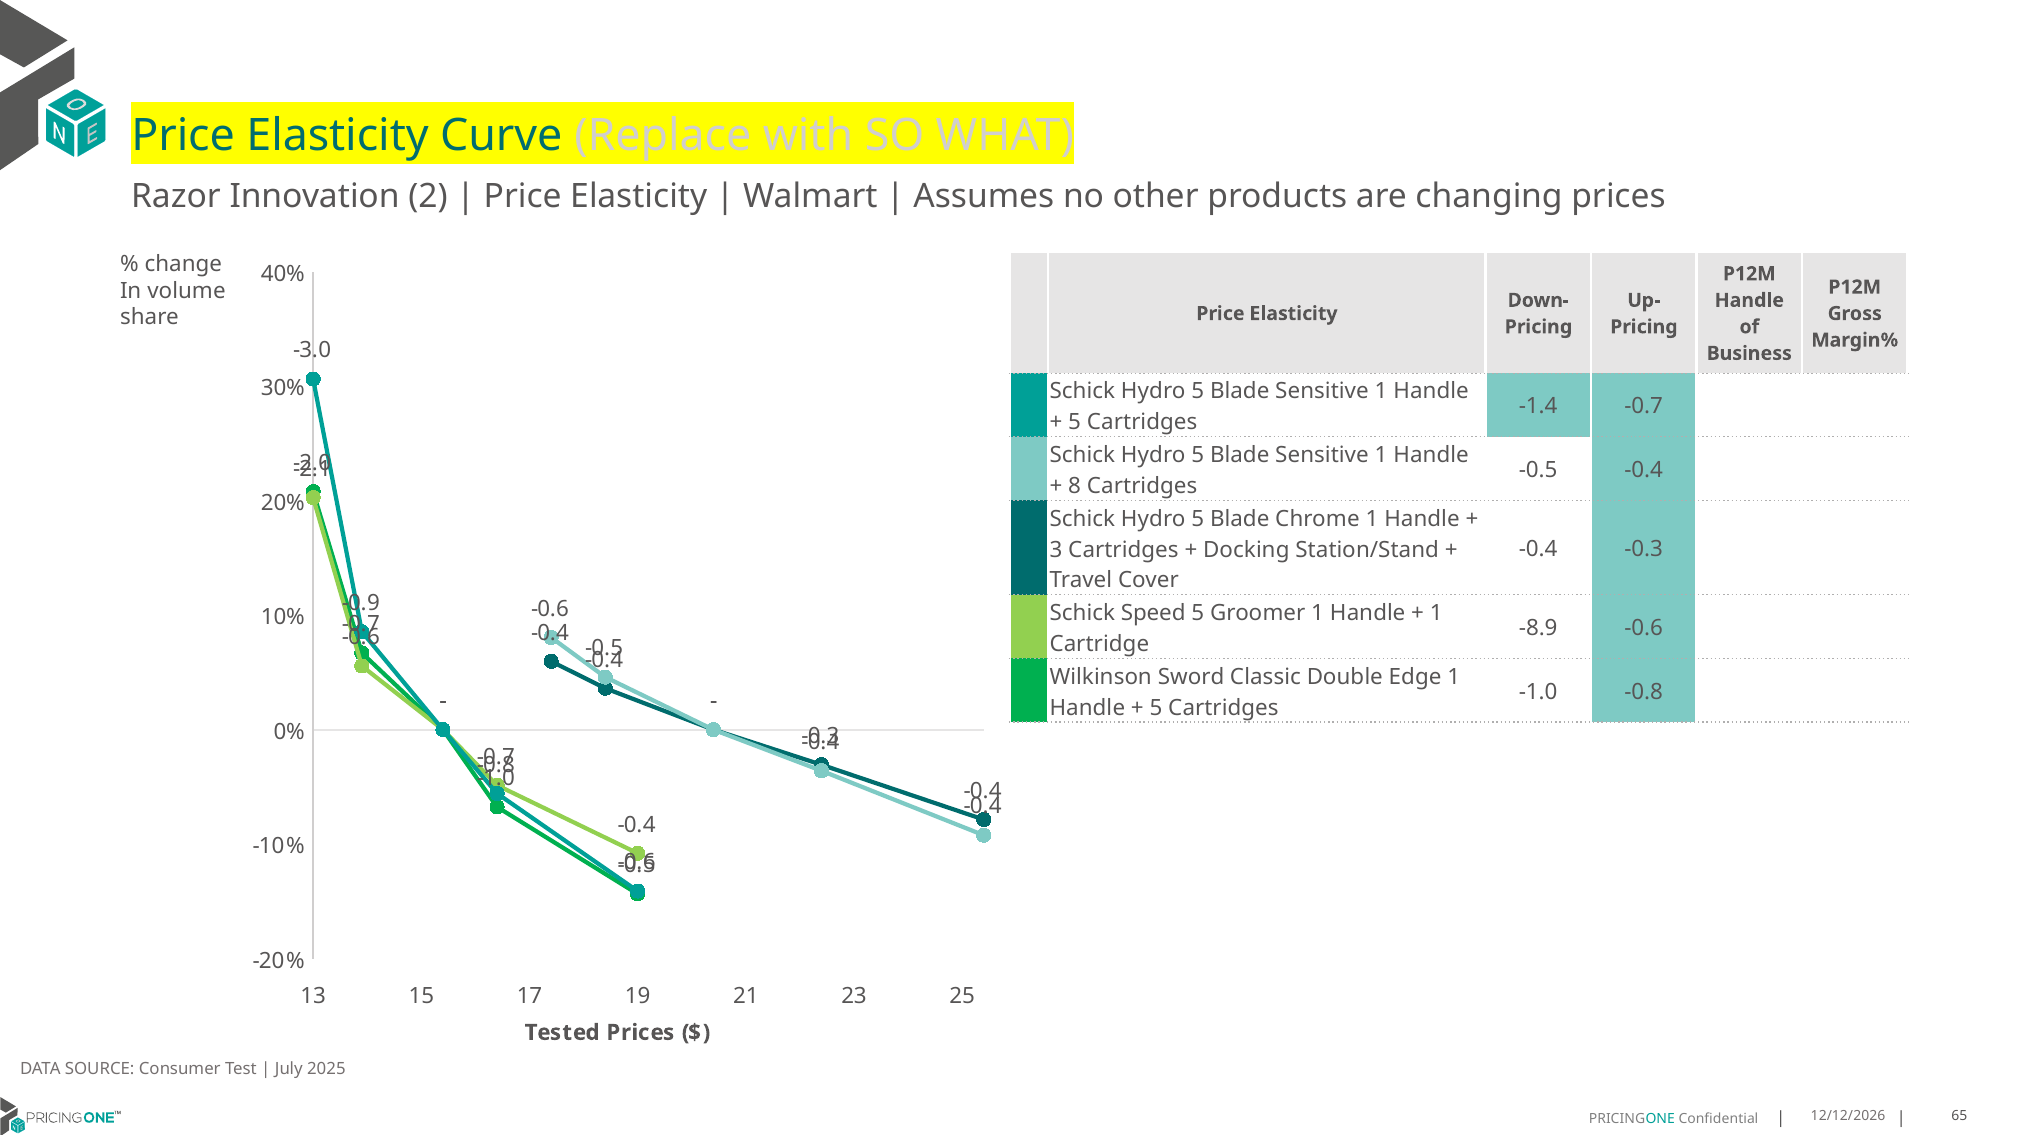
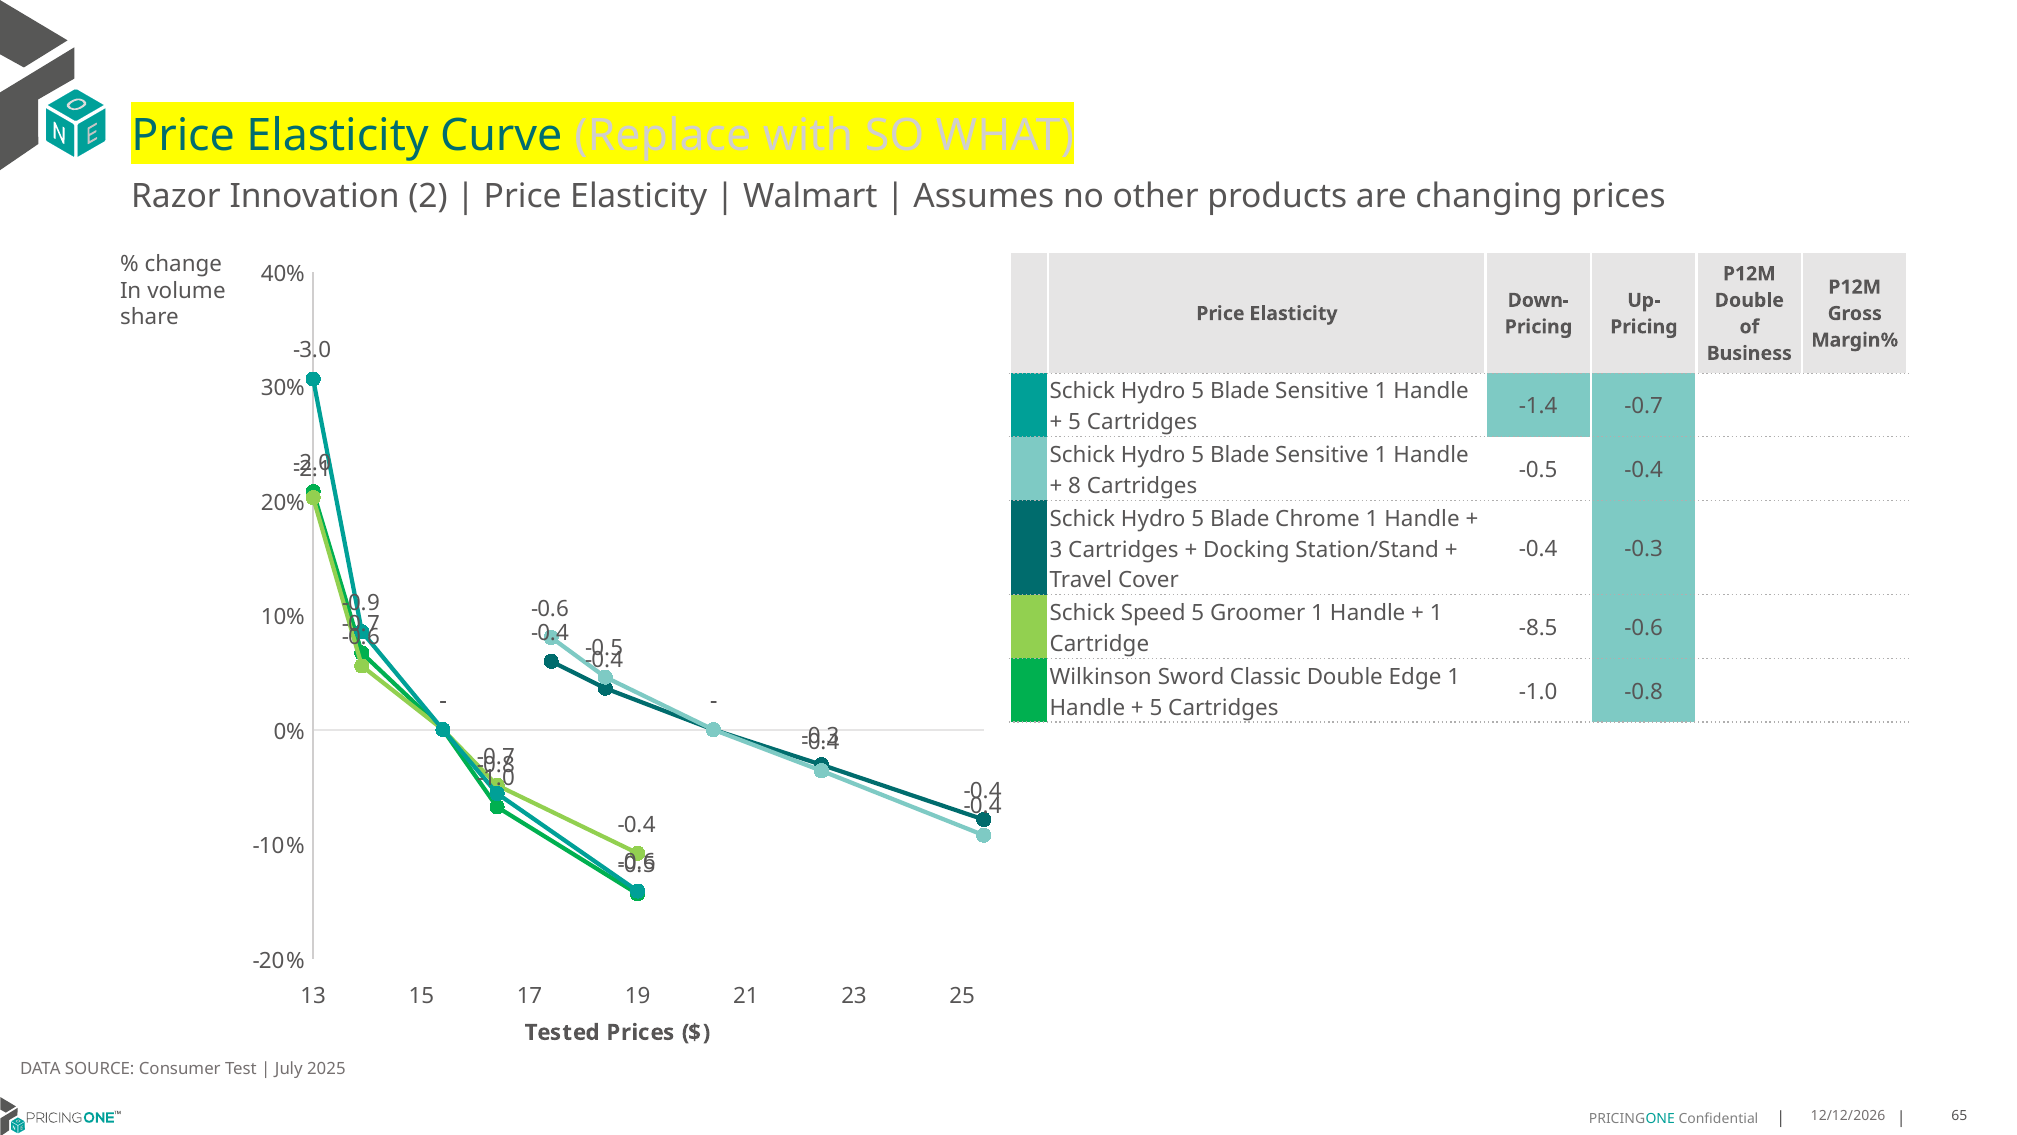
Handle: Handle -> Double (1749, 300)
-8.9: -8.9 -> -8.5 (1538, 628)
